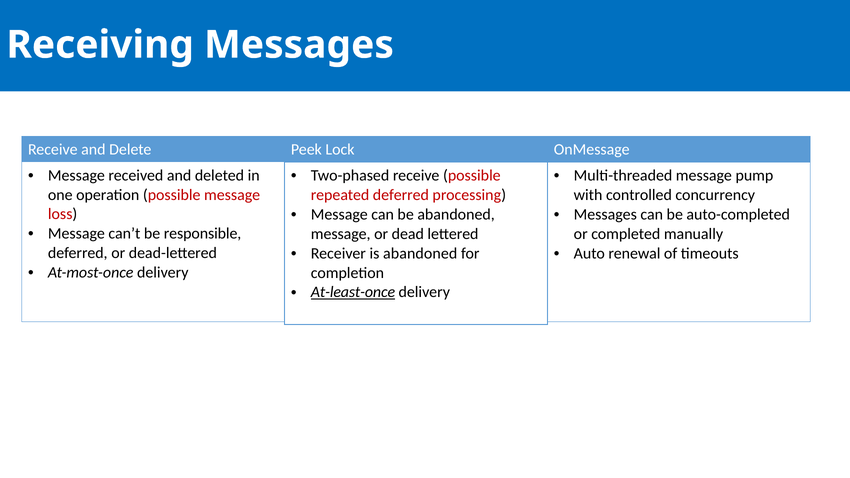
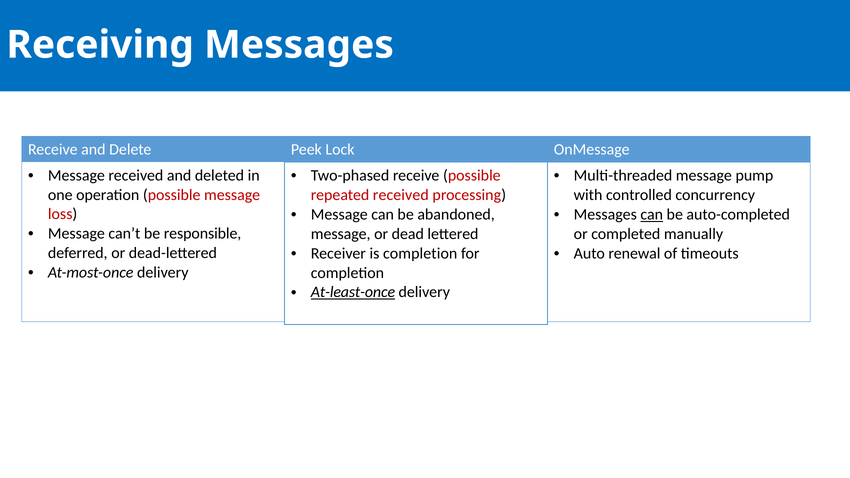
repeated deferred: deferred -> received (401, 195)
can underline: none -> present (652, 214)
is abandoned: abandoned -> completion (420, 253)
